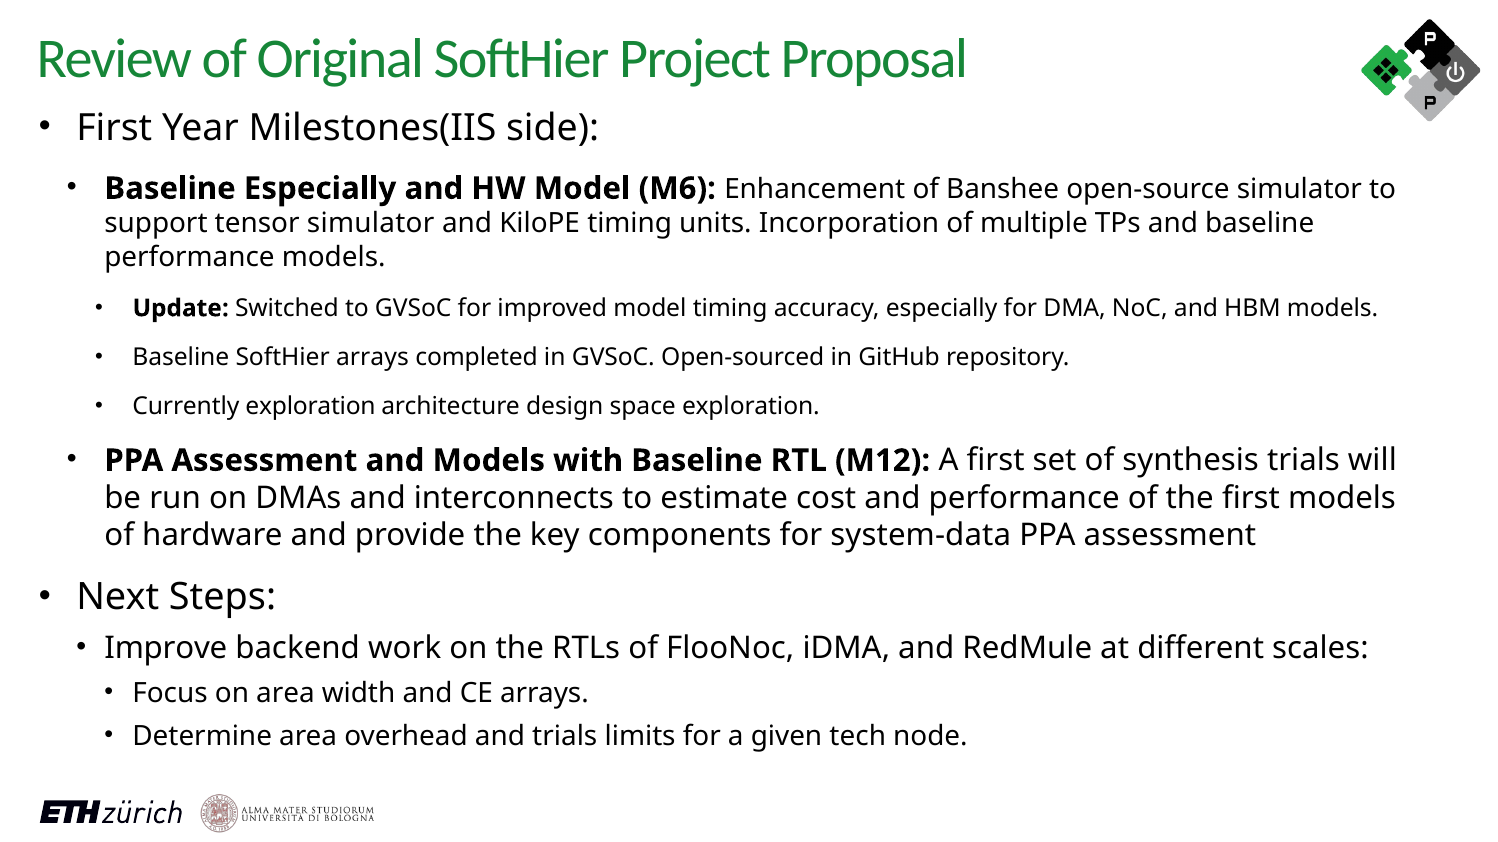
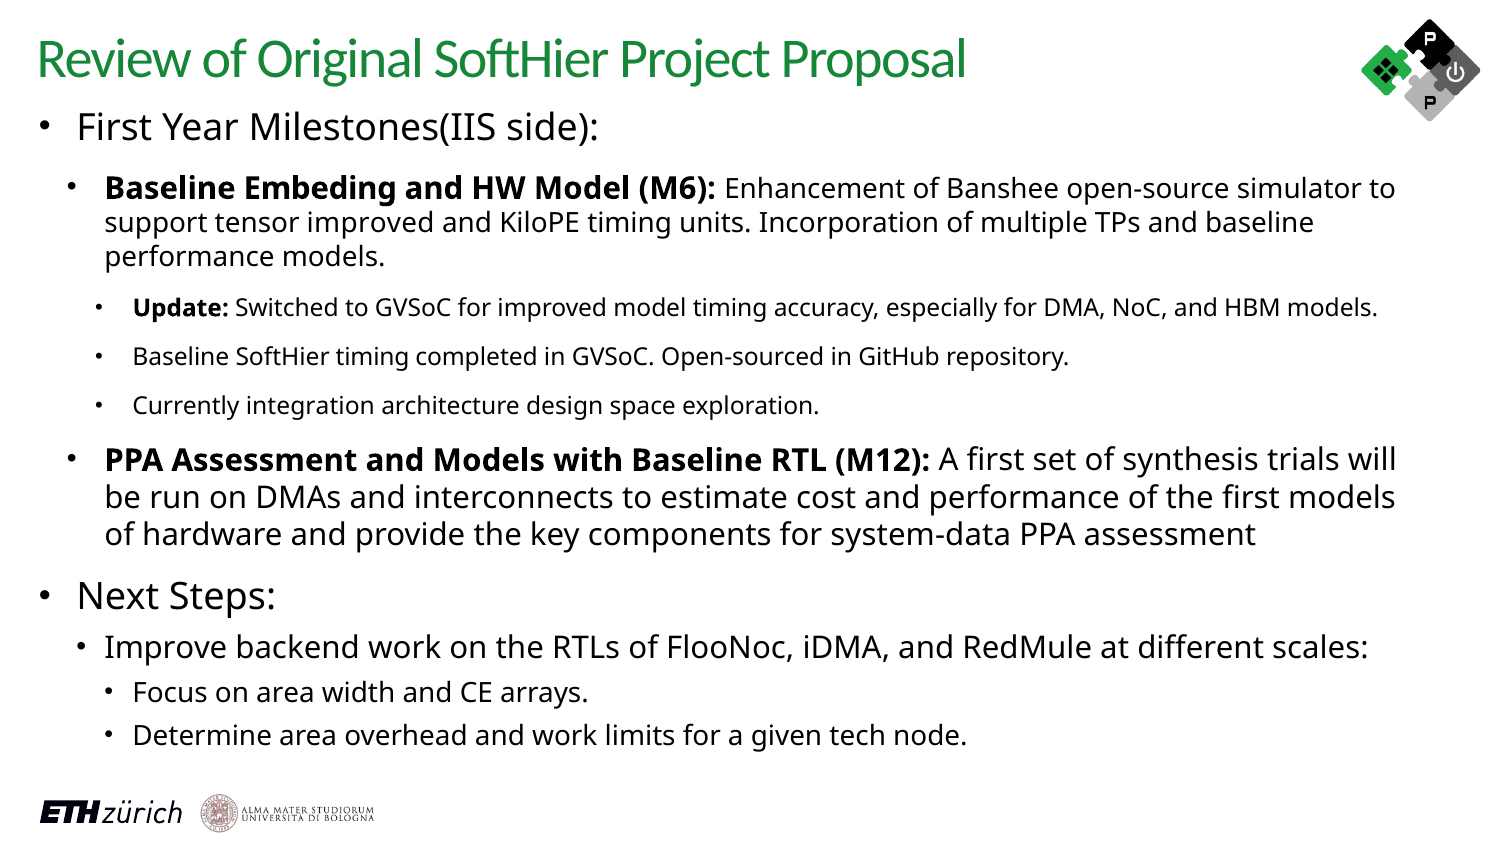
Baseline Especially: Especially -> Embeding (320, 189)
tensor simulator: simulator -> improved (371, 224)
SoftHier arrays: arrays -> timing (373, 358)
Currently exploration: exploration -> integration (310, 407)
and trials: trials -> work (565, 737)
